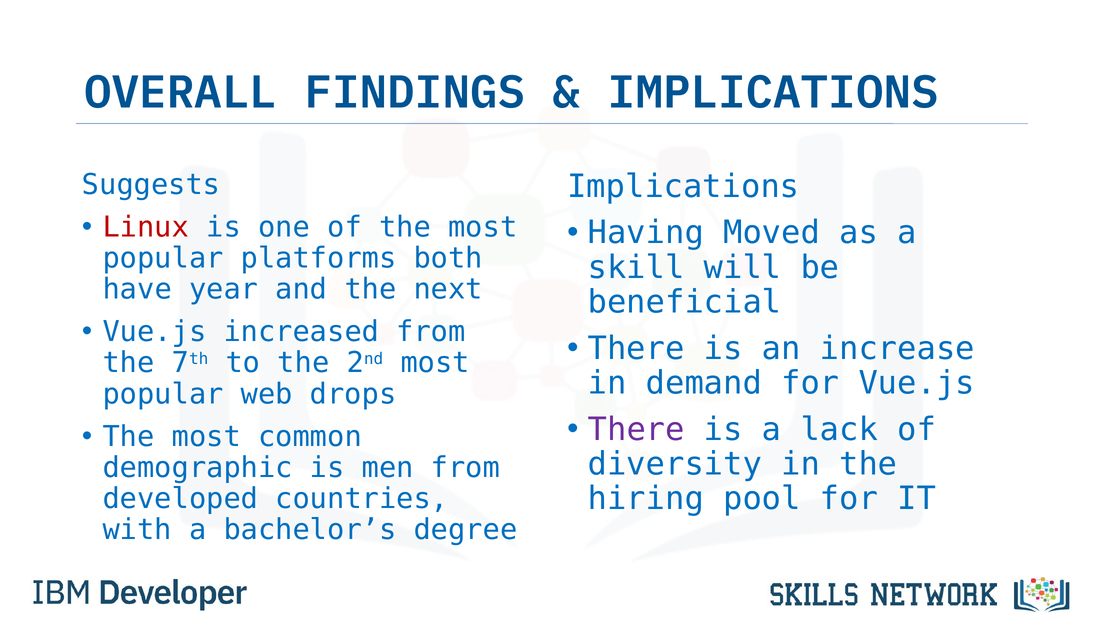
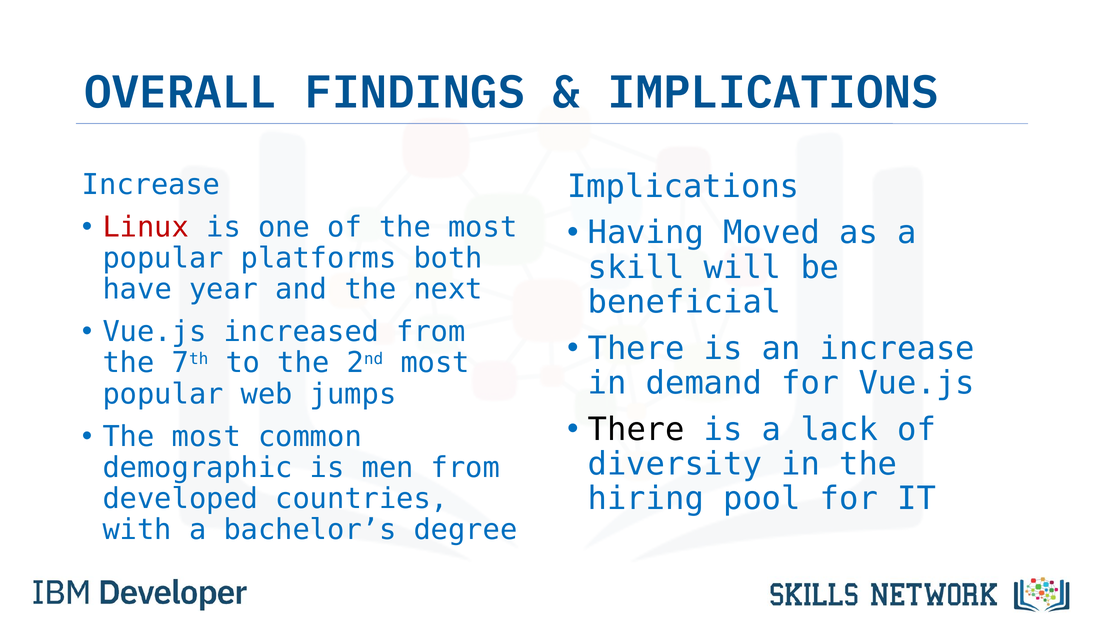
Suggests: Suggests -> Increase (151, 185)
drops: drops -> jumps (353, 394)
There colour: purple -> black (636, 429)
